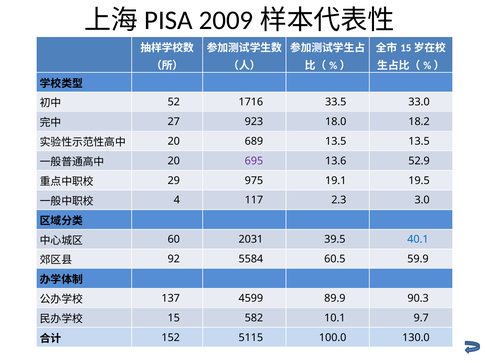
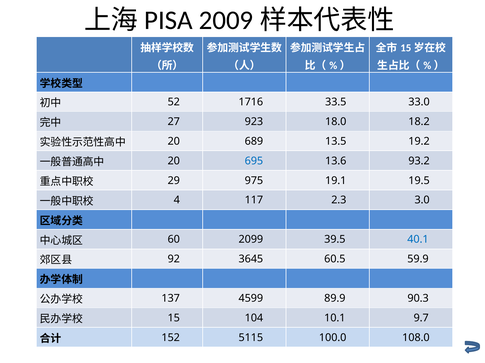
13.5 13.5: 13.5 -> 19.2 (419, 142)
695 colour: purple -> blue (254, 161)
52.9: 52.9 -> 93.2 (419, 161)
2031: 2031 -> 2099 (251, 240)
5584: 5584 -> 3645 (251, 260)
582: 582 -> 104 (254, 319)
130.0: 130.0 -> 108.0 (416, 338)
